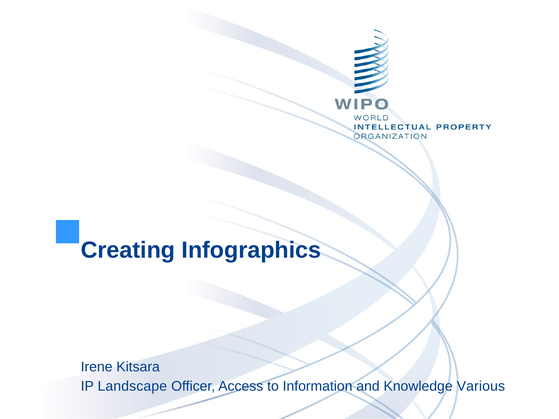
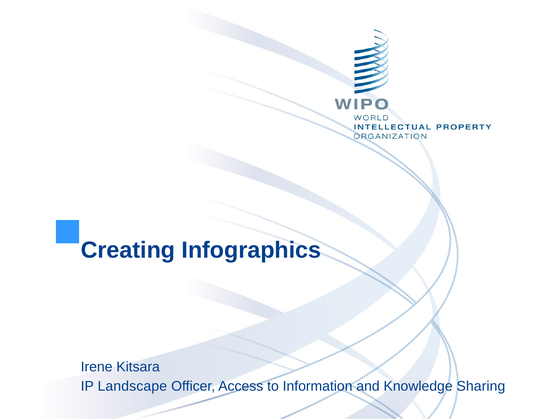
Various: Various -> Sharing (481, 387)
